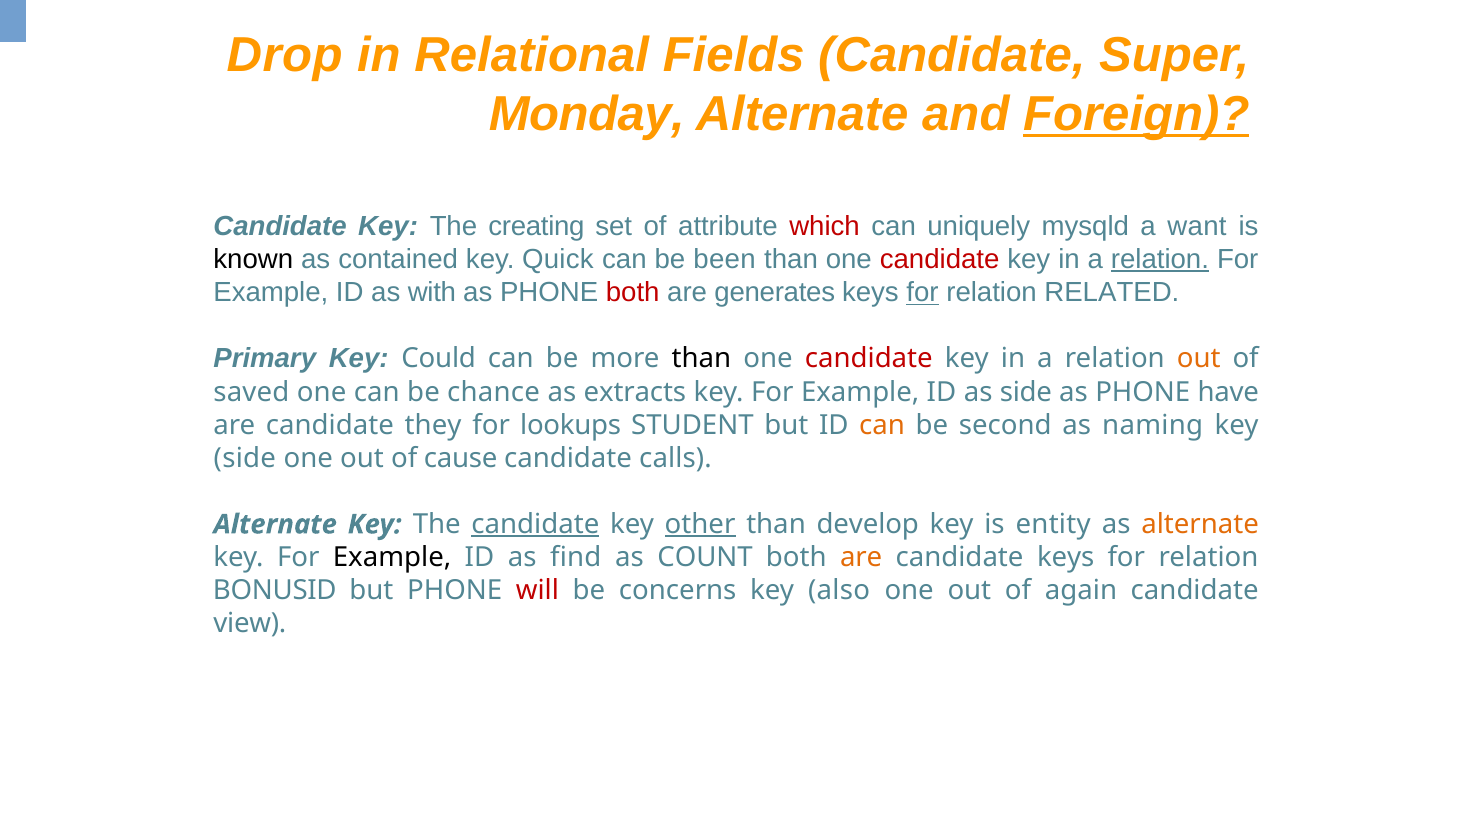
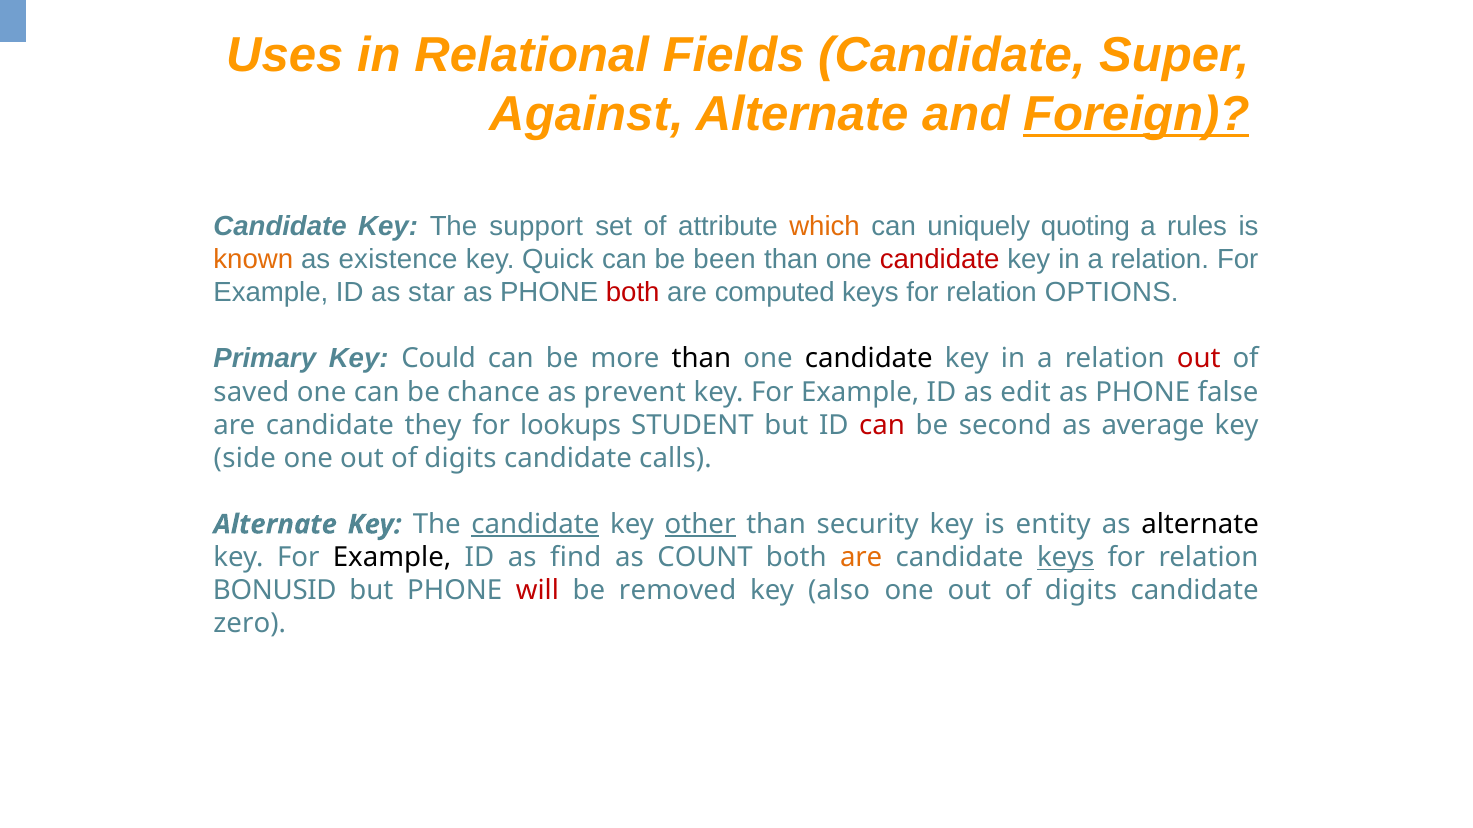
Drop: Drop -> Uses (285, 55)
Monday: Monday -> Against (586, 114)
creating: creating -> support (536, 226)
which colour: red -> orange (825, 226)
mysqld: mysqld -> quoting (1085, 226)
want: want -> rules (1197, 226)
known colour: black -> orange (253, 260)
contained: contained -> existence (398, 260)
relation underline: present -> none (1160, 260)
with: with -> star (432, 293)
generates: generates -> computed (775, 293)
for underline: present -> none (923, 293)
RELATED: RELATED -> OPTIONS (1112, 293)
candidate colour: red -> black (869, 359)
out colour: orange -> red (1199, 359)
extracts: extracts -> prevent (635, 392)
as side: side -> edit (1026, 392)
have: have -> false (1228, 392)
can colour: orange -> red (882, 425)
naming: naming -> average (1153, 425)
cause: cause -> digits (461, 458)
develop: develop -> security (868, 525)
alternate colour: orange -> black (1200, 525)
keys underline: none -> present (1066, 558)
concerns: concerns -> removed (678, 591)
again: again -> digits (1081, 591)
view: view -> zero (250, 624)
